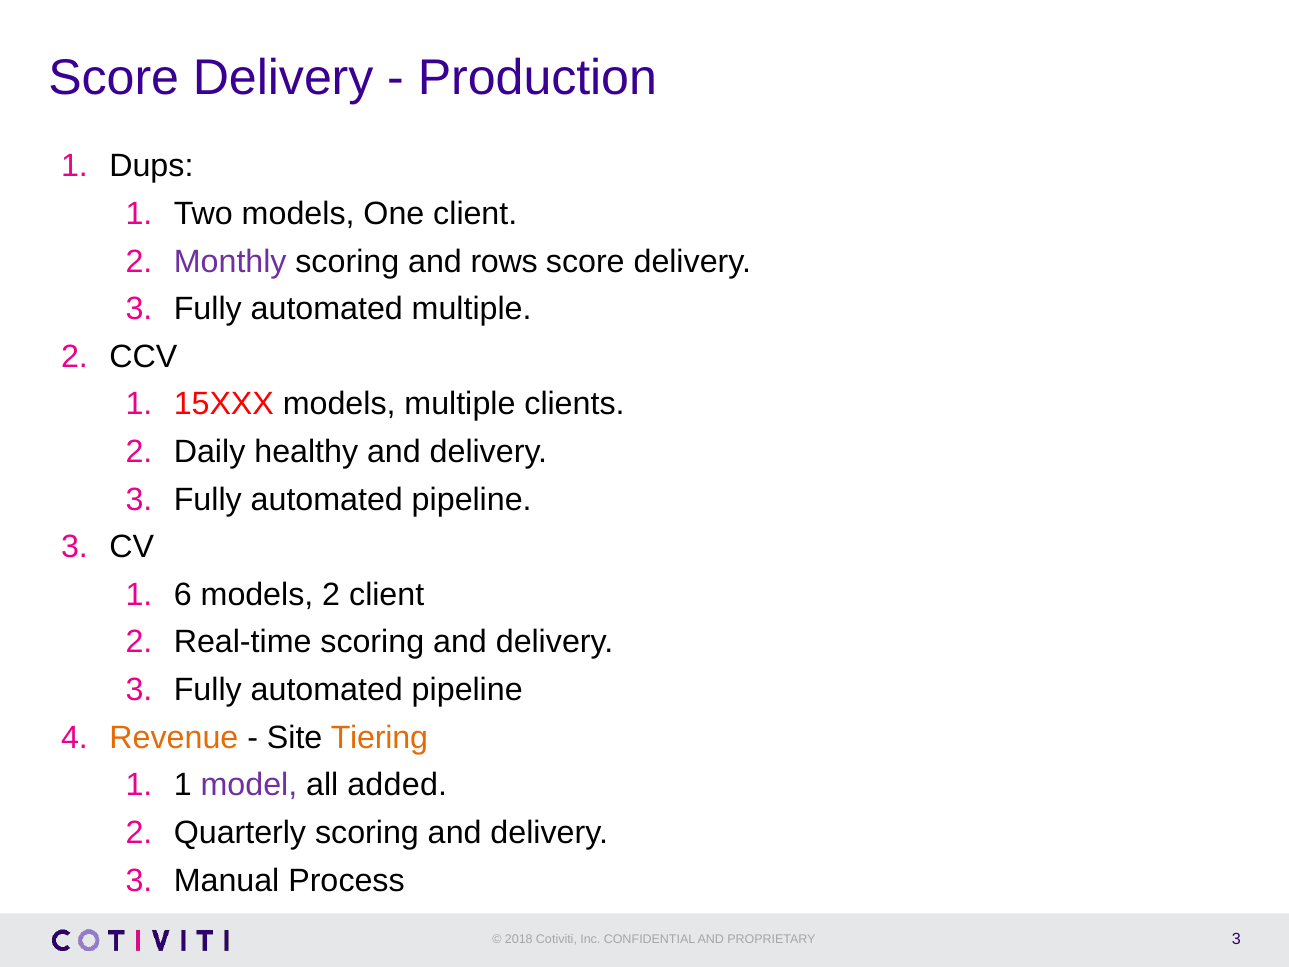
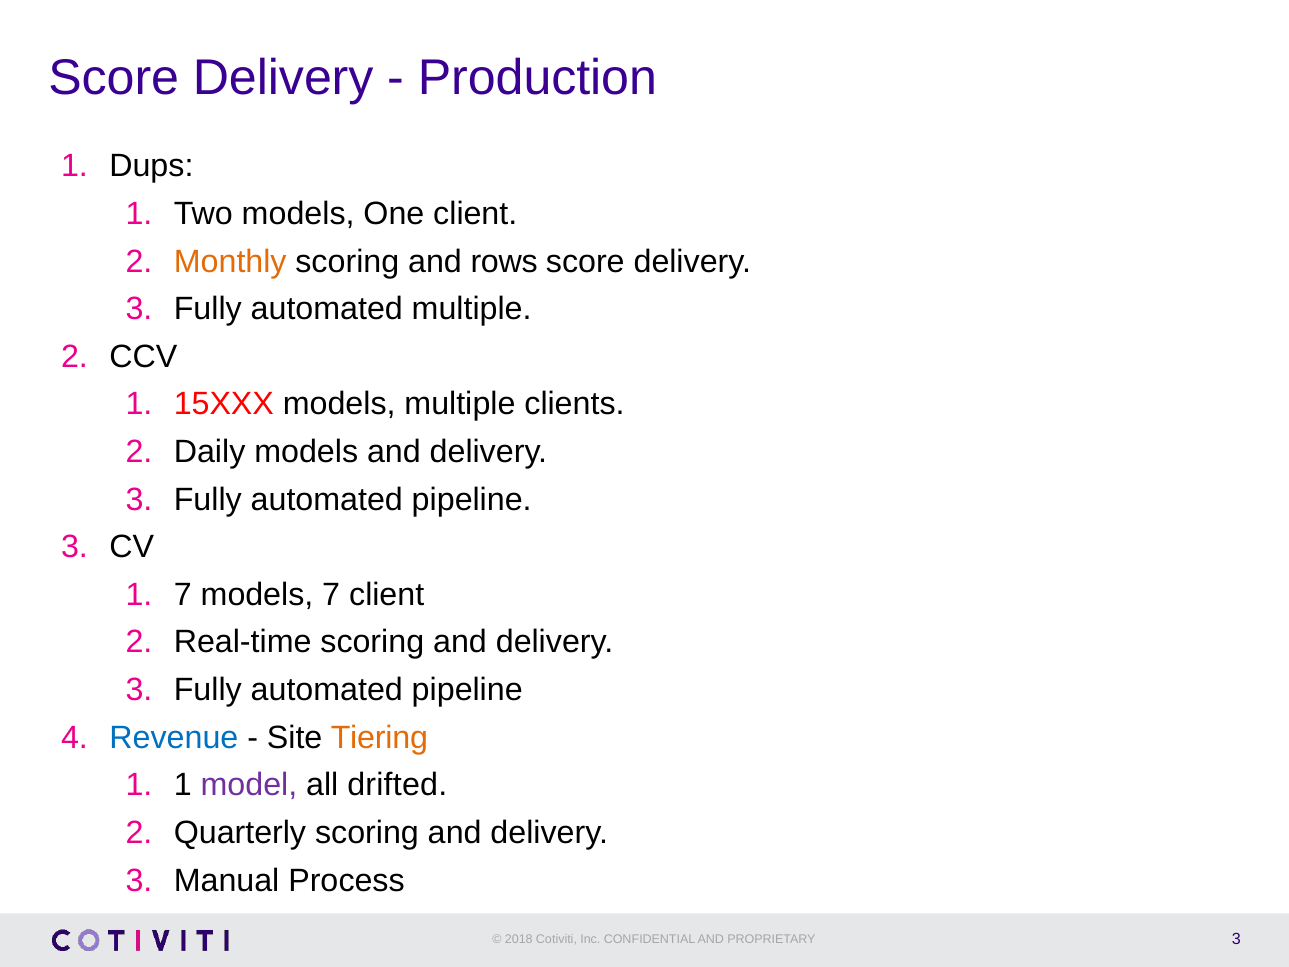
Monthly colour: purple -> orange (230, 261)
Daily healthy: healthy -> models (306, 452)
1 6: 6 -> 7 (183, 595)
models 2: 2 -> 7 (331, 595)
Revenue colour: orange -> blue (174, 737)
added: added -> drifted (397, 785)
